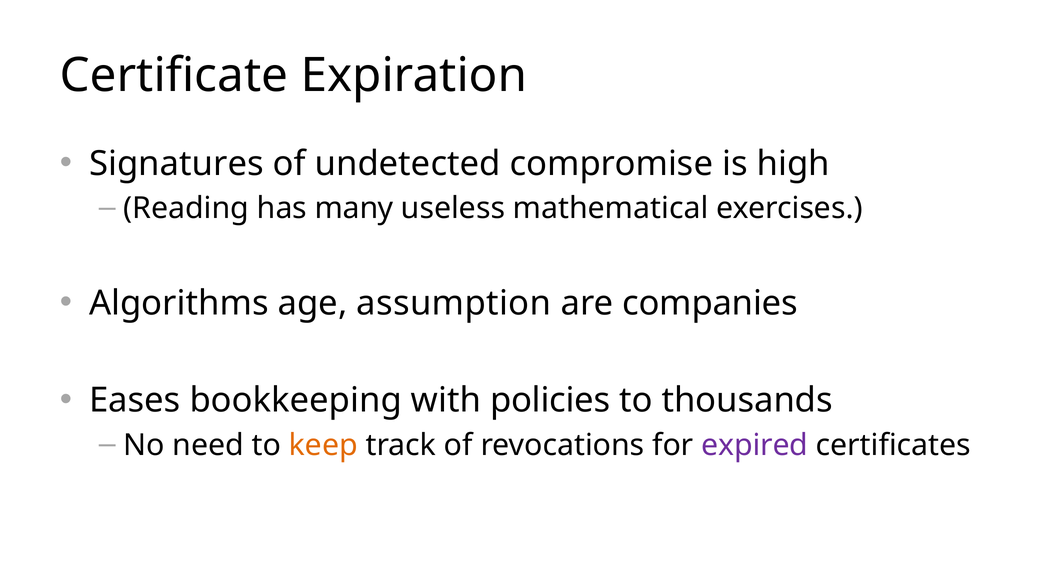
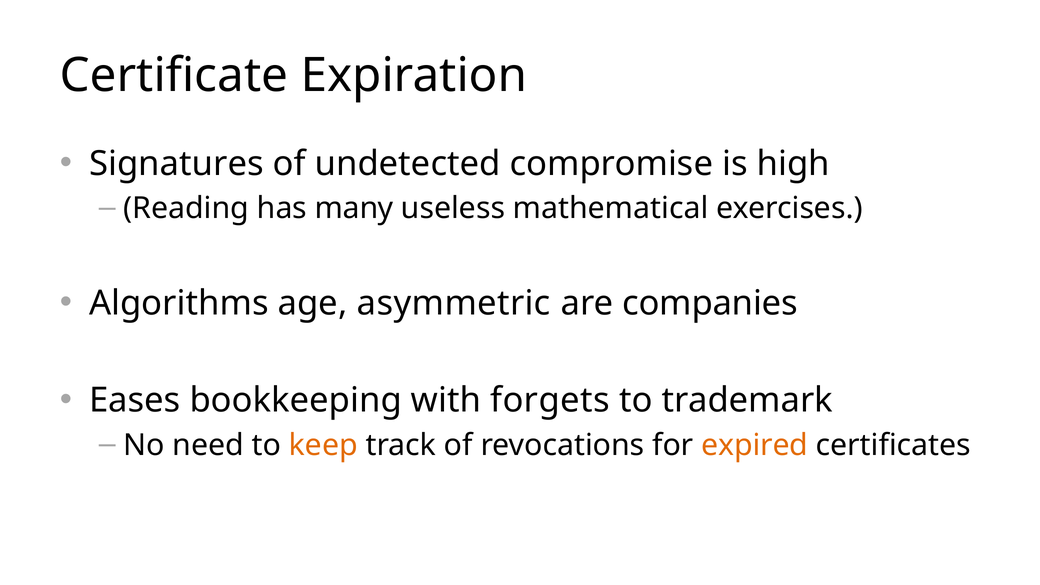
assumption: assumption -> asymmetric (454, 303)
policies: policies -> forgets (550, 400)
thousands: thousands -> trademark (747, 400)
expired colour: purple -> orange (755, 445)
